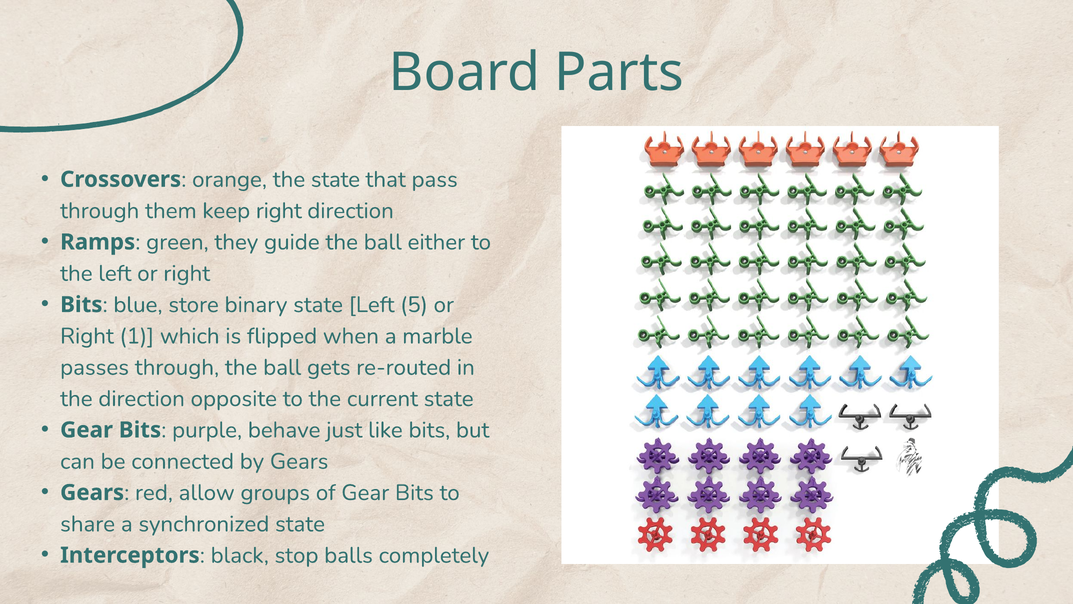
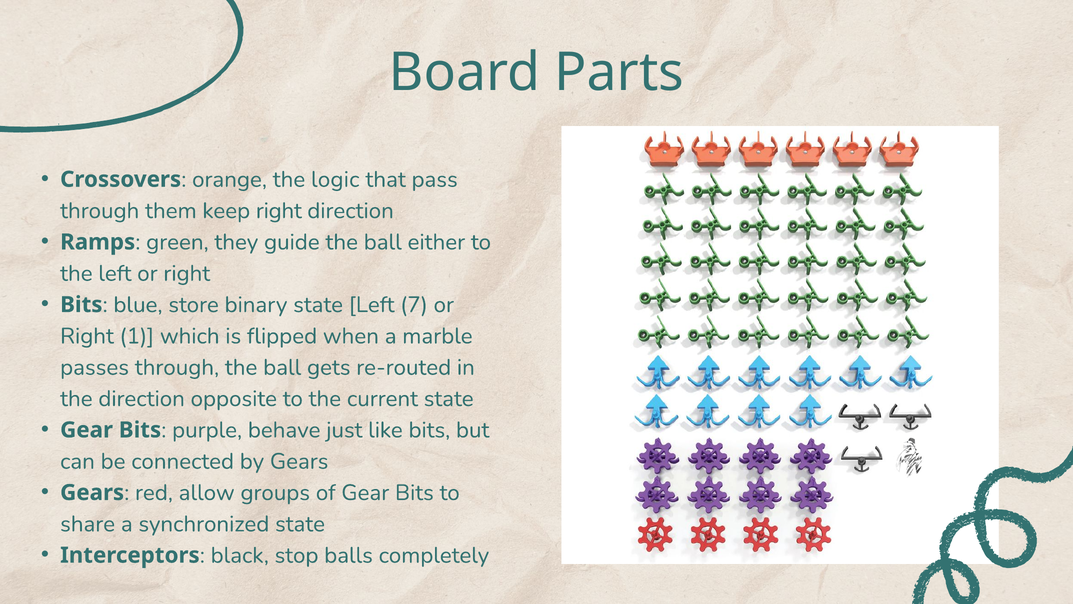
the state: state -> logic (335, 179)
5: 5 -> 7 (414, 304)
